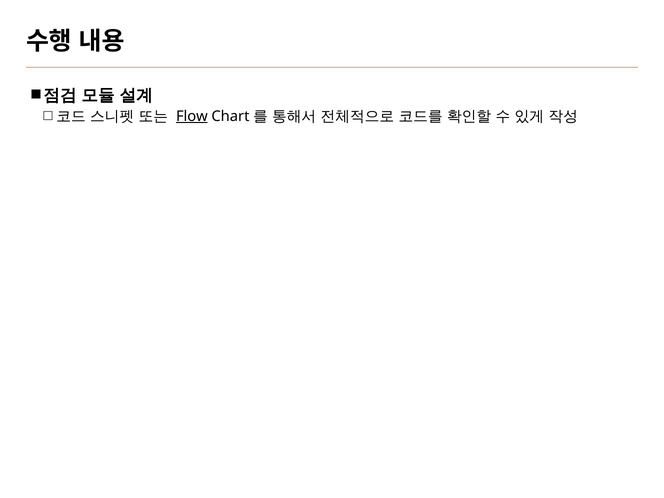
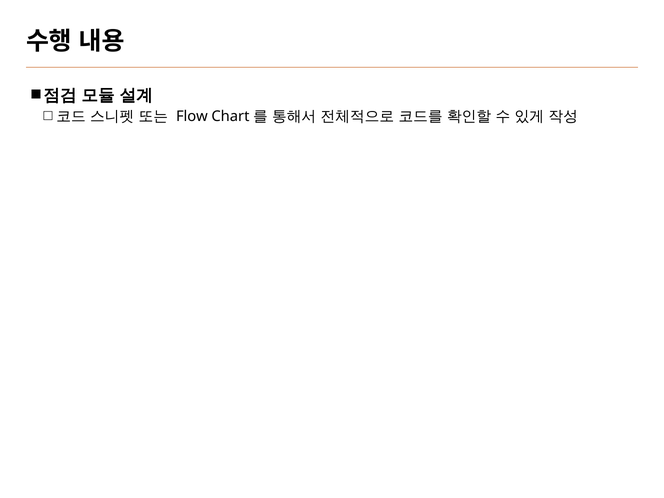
Flow underline: present -> none (192, 116)
